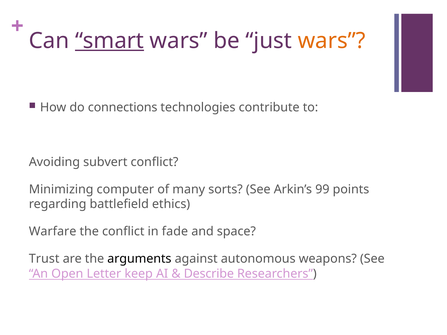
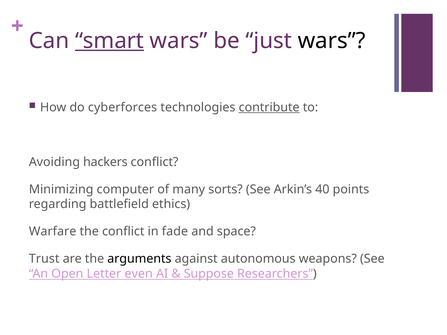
wars colour: orange -> black (332, 41)
connections: connections -> cyberforces (123, 107)
contribute underline: none -> present (269, 107)
subvert: subvert -> hackers (105, 162)
99: 99 -> 40 (322, 189)
keep: keep -> even (139, 274)
Describe: Describe -> Suppose (209, 274)
